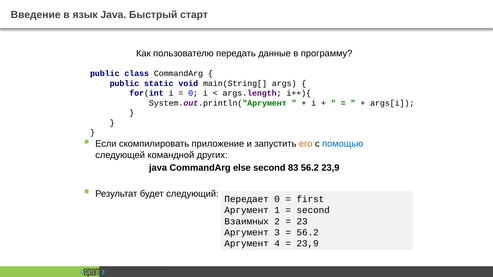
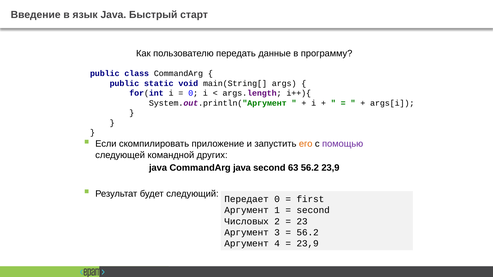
помощью colour: blue -> purple (343, 144)
CommandArg else: else -> java (242, 168)
83: 83 -> 63 (293, 168)
Взаимных: Взаимных -> Числовых (247, 222)
